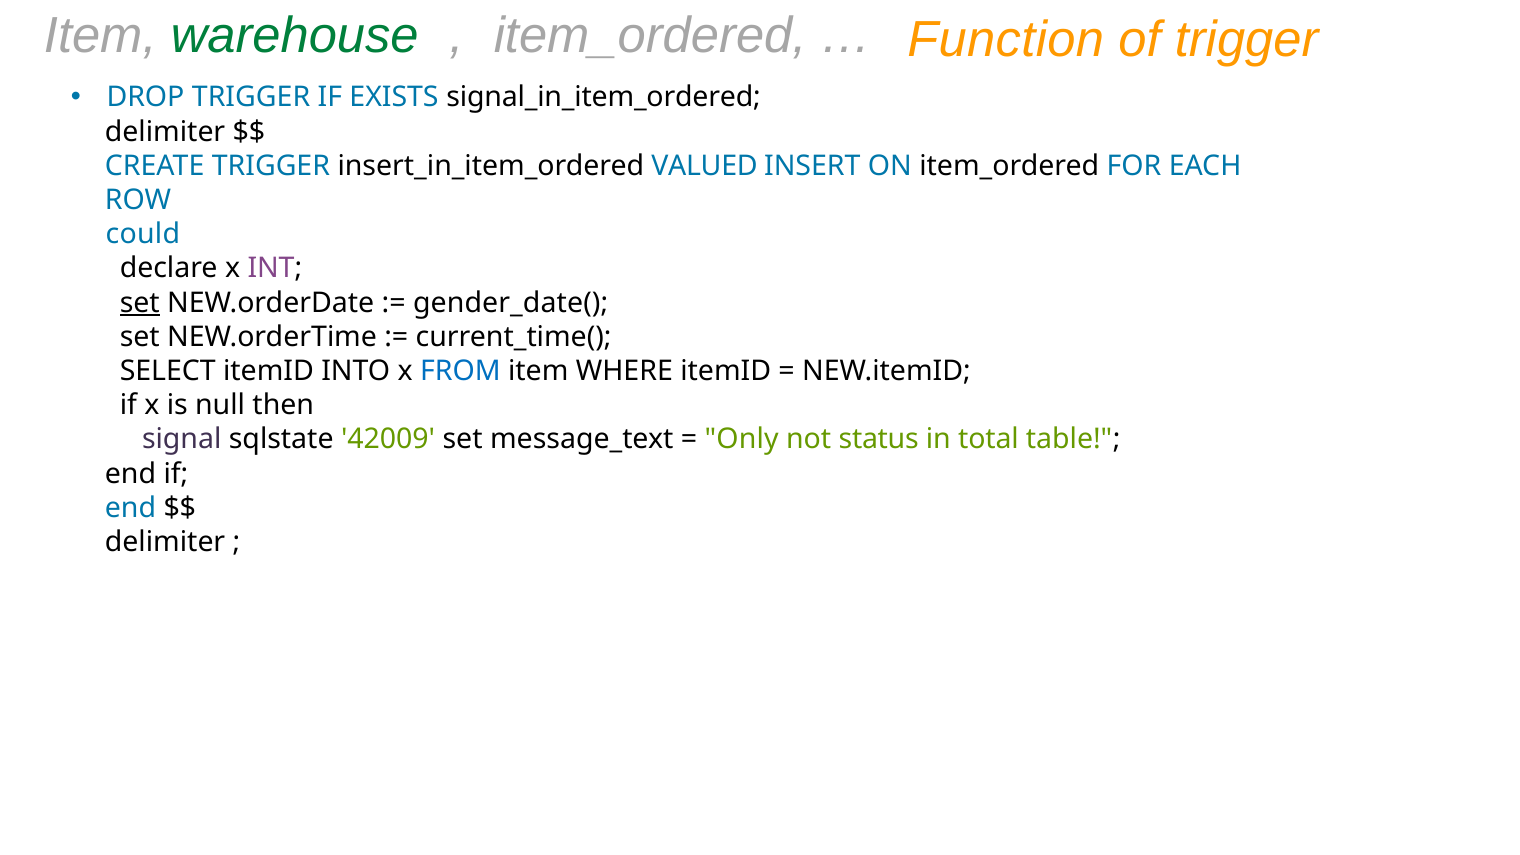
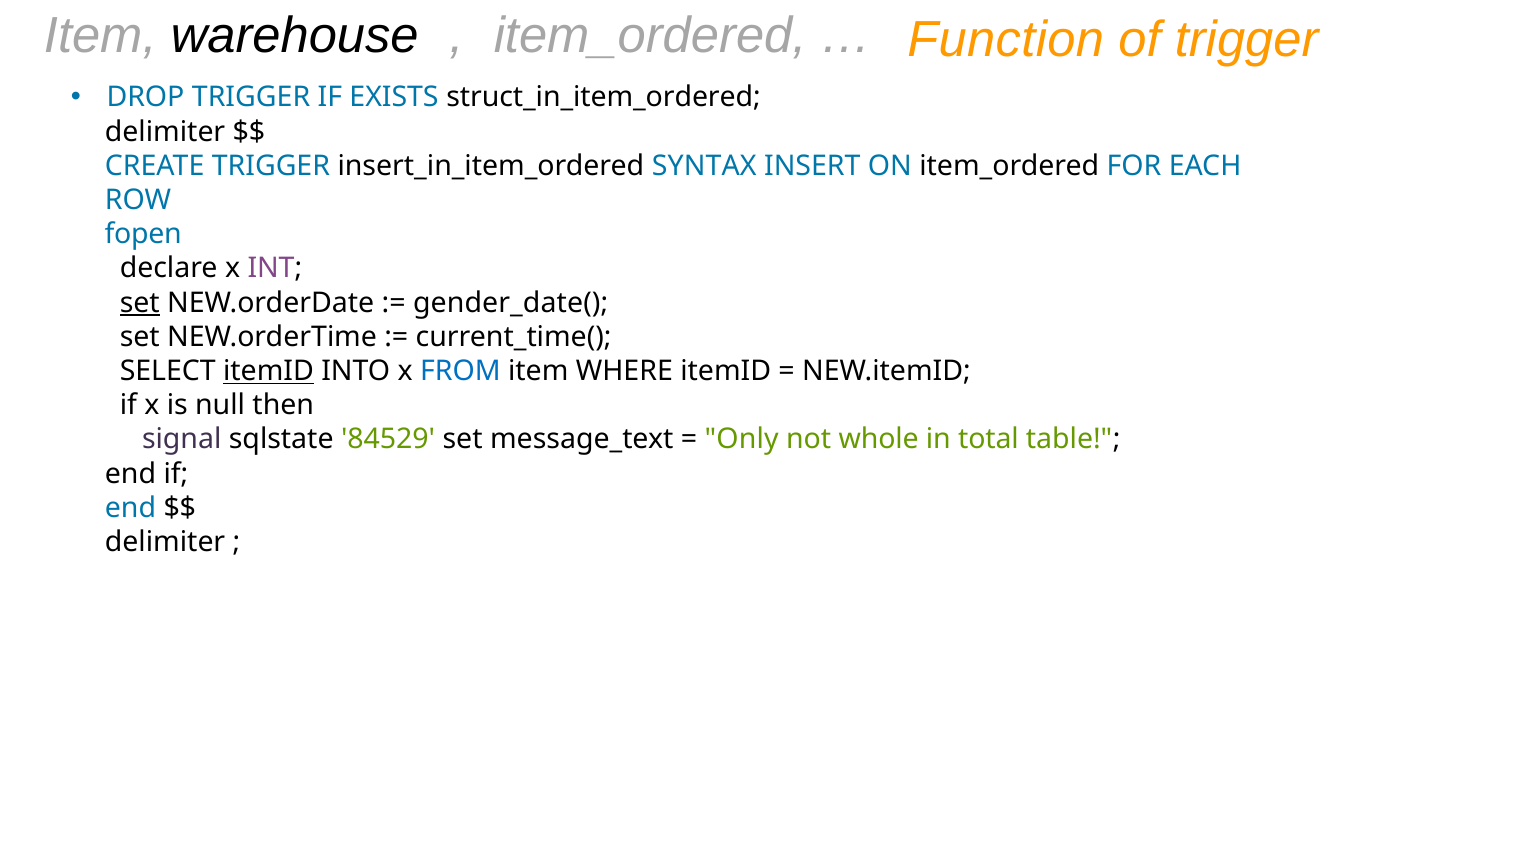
warehouse colour: green -> black (295, 36)
signal_in_item_ordered: signal_in_item_ordered -> struct_in_item_ordered (604, 98)
VALUED: VALUED -> SYNTAX (704, 166)
could: could -> fopen (143, 234)
itemID underline: none -> present (269, 371)
42009: 42009 -> 84529 (388, 440)
status: status -> whole (879, 440)
